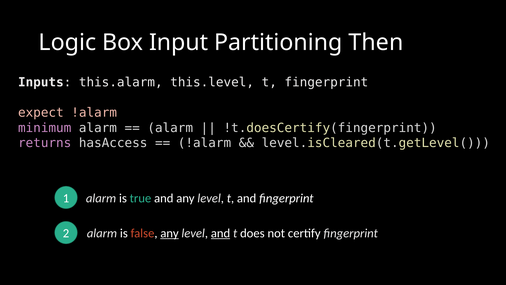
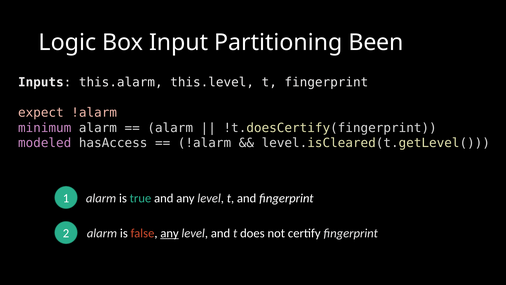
Then: Then -> Been (376, 43)
returns: returns -> modeled (45, 143)
and underline: present -> none (221, 233)
